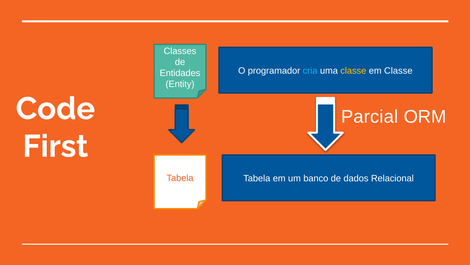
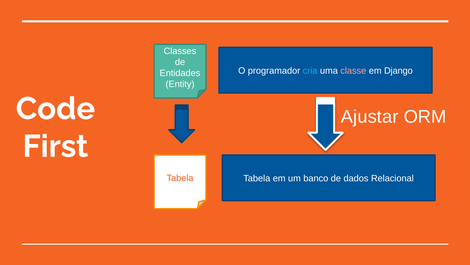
classe colour: yellow -> pink (353, 71)
em Classe: Classe -> Django (398, 71)
Parcial: Parcial -> Ajustar (370, 117)
